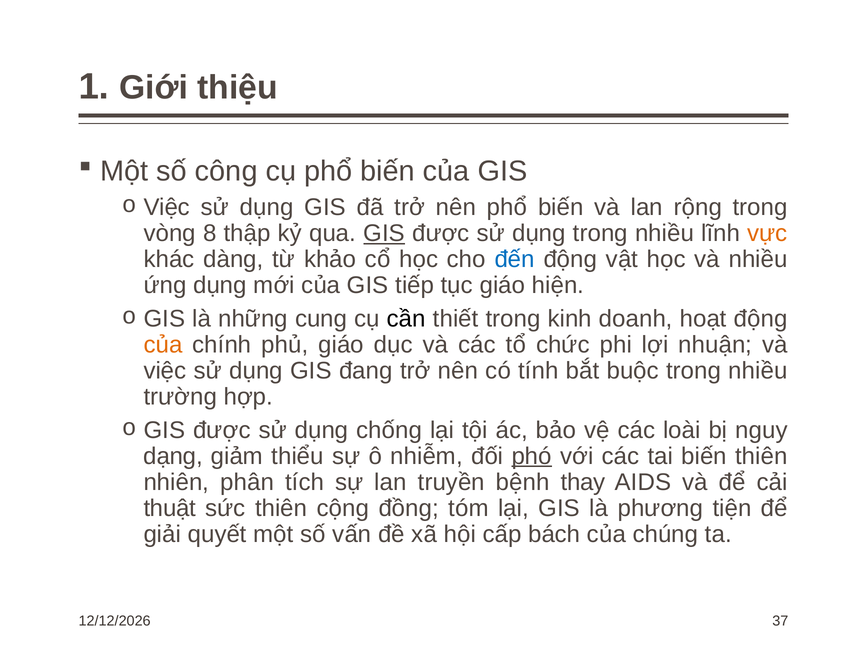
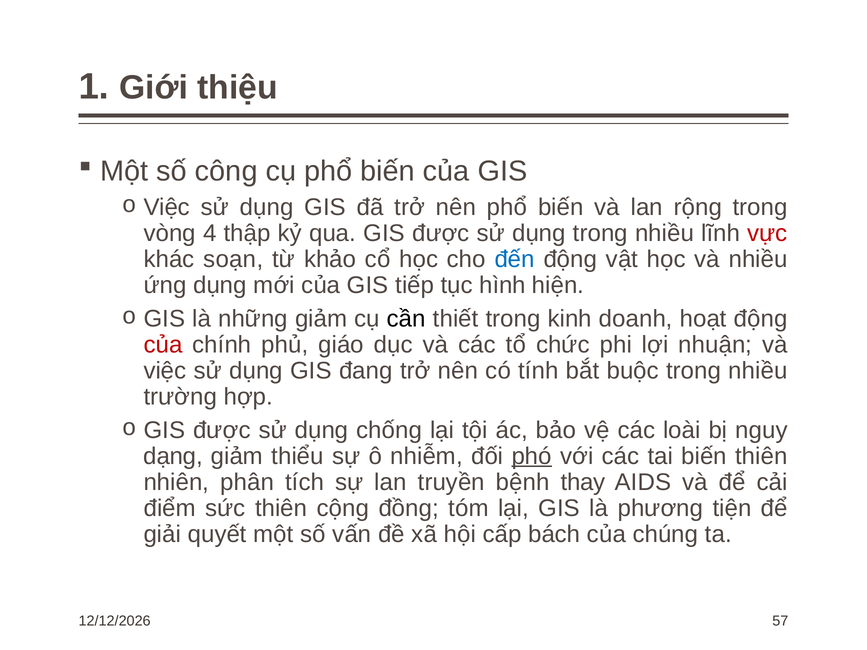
8: 8 -> 4 (210, 233)
GIS underline: present -> none (384, 233)
vực colour: orange -> red (767, 233)
dàng: dàng -> soạn (233, 259)
tục giáo: giáo -> hình (503, 286)
những cung: cung -> giảm (321, 319)
của colour: orange -> red (163, 345)
thuật: thuật -> điểm (170, 508)
37: 37 -> 57 (780, 621)
